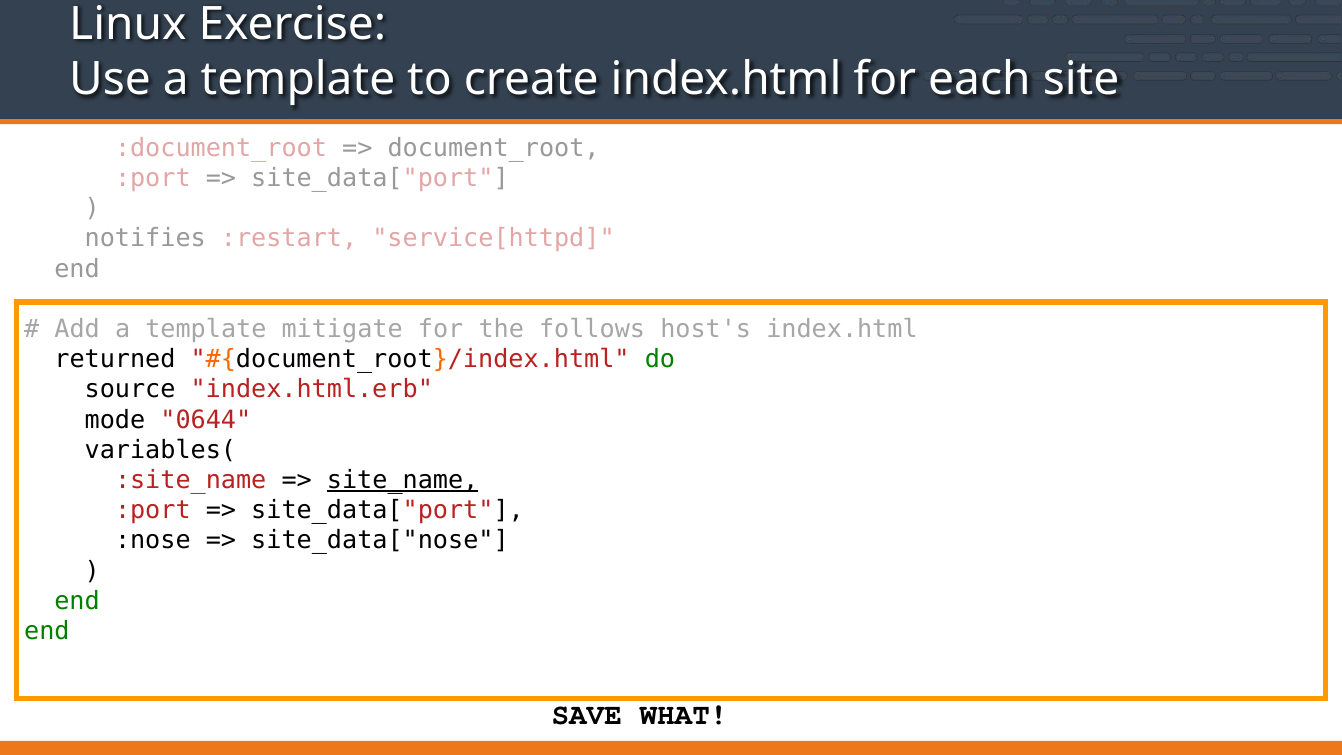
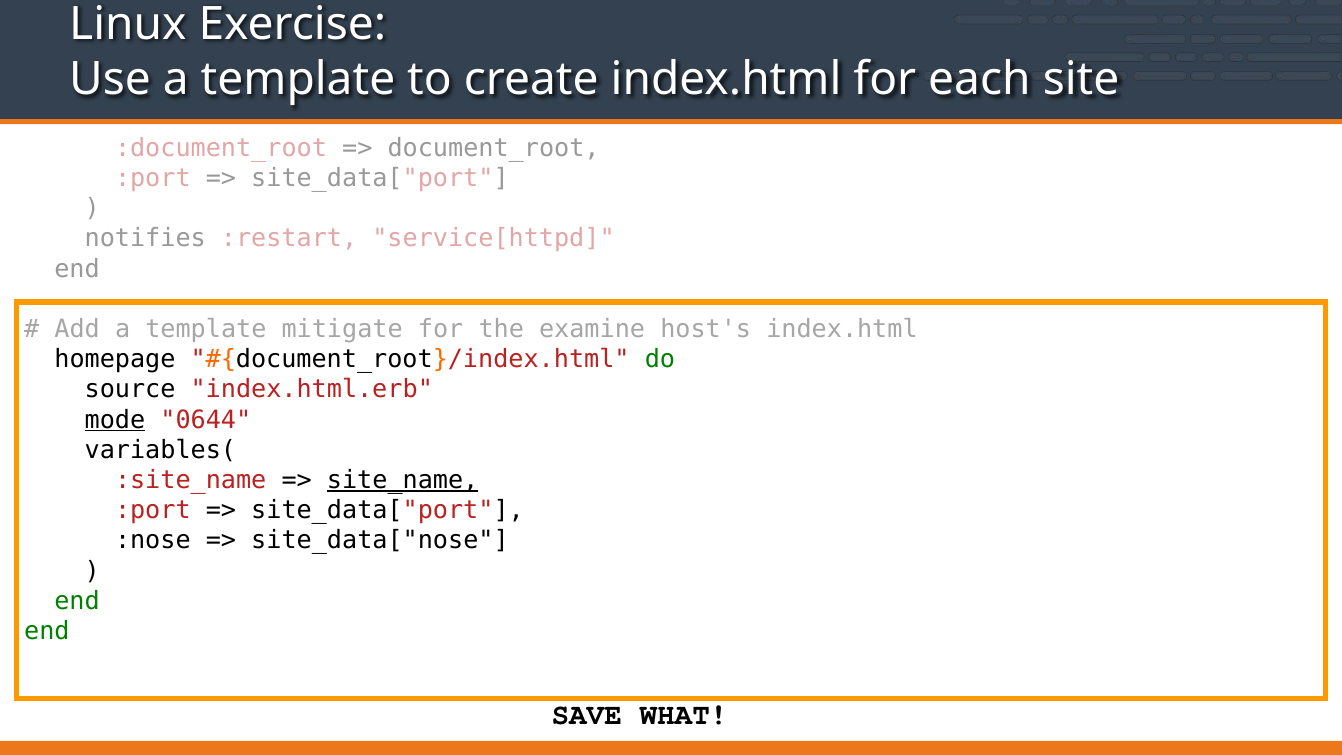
follows: follows -> examine (592, 329)
returned: returned -> homepage (115, 359)
mode underline: none -> present (115, 420)
